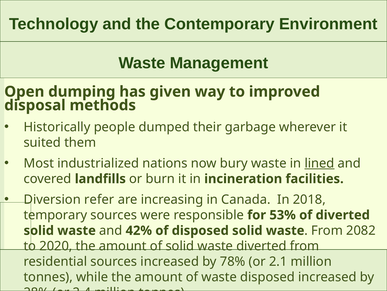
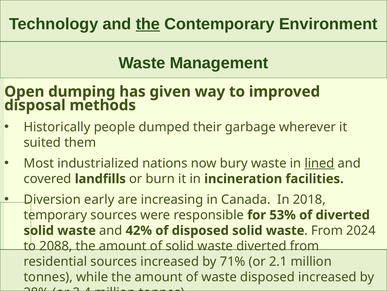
the underline: none -> present (148, 24)
refer: refer -> early (99, 199)
2082: 2082 -> 2024 (361, 230)
2020: 2020 -> 2088 (56, 245)
78%: 78% -> 71% (233, 261)
